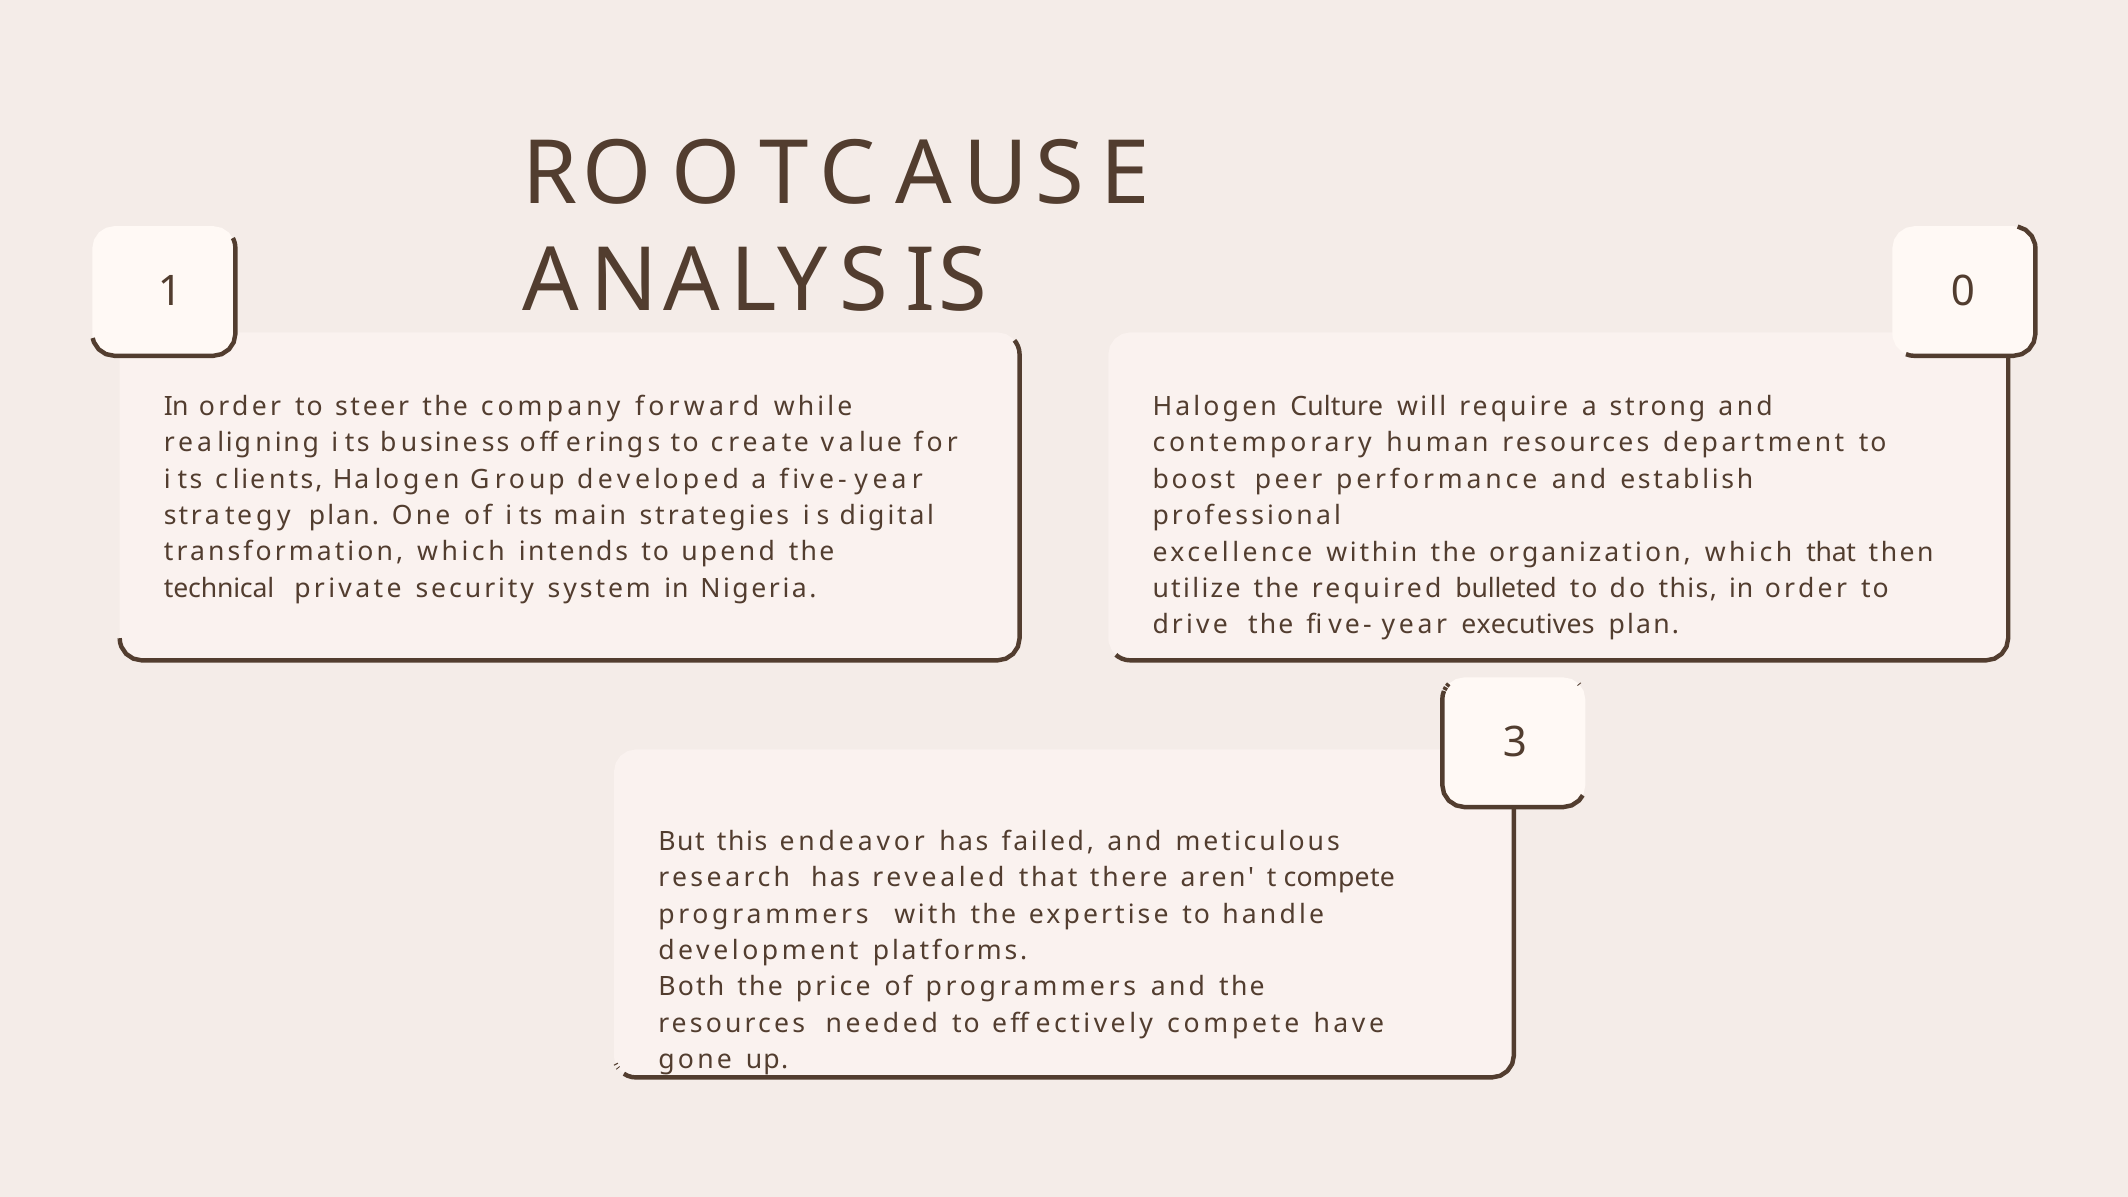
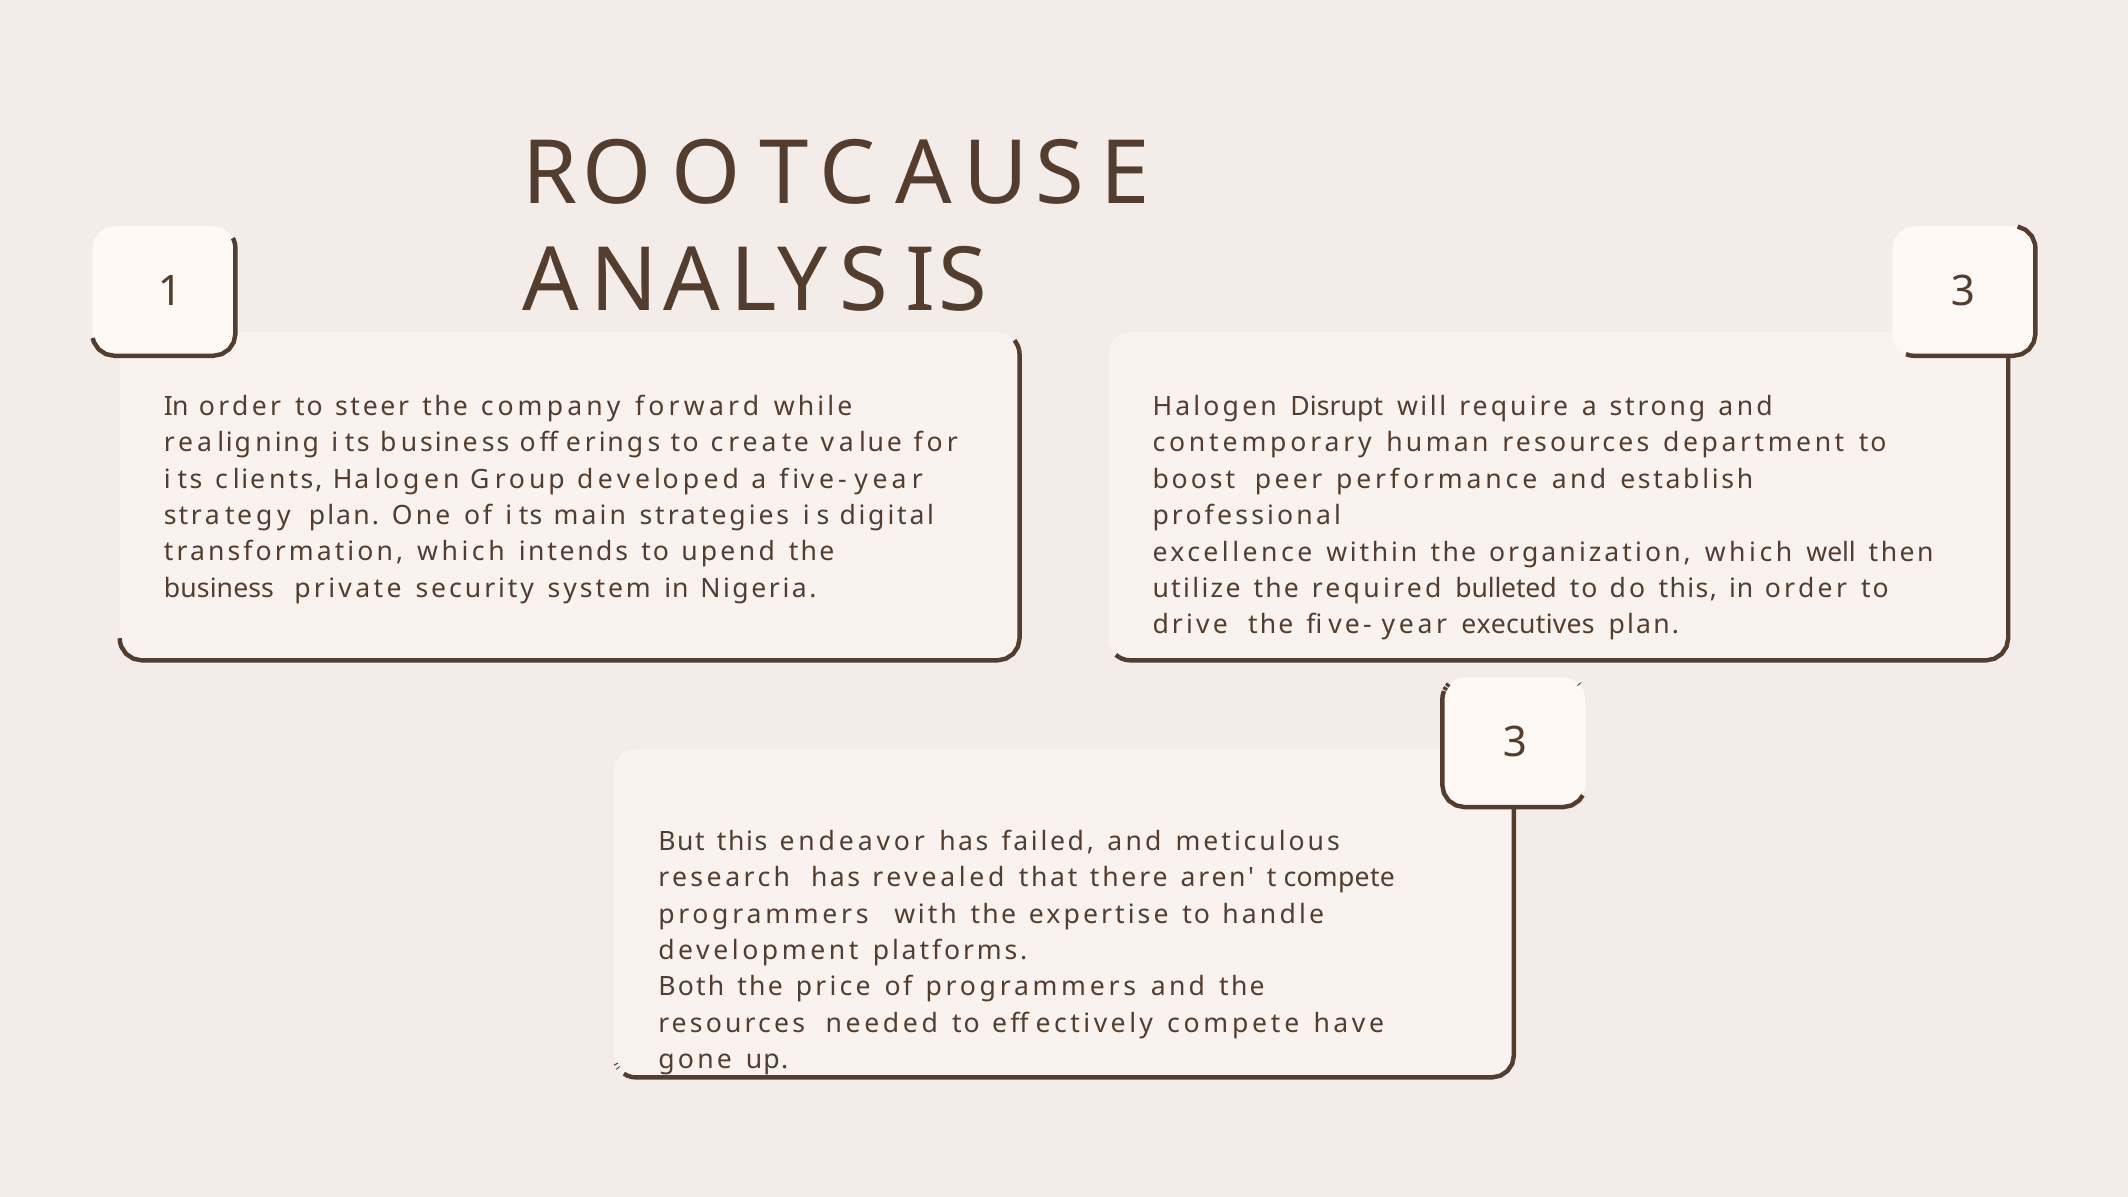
1 0: 0 -> 3 (1963, 291)
Culture: Culture -> Disrupt (1337, 407)
which that: that -> well (1831, 552)
technical: technical -> business (219, 588)
